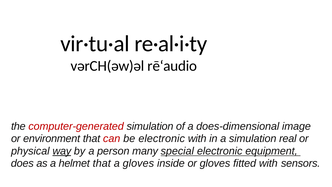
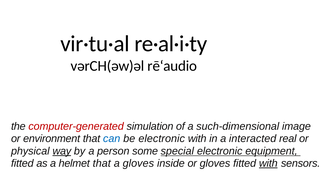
does-dimensional: does-dimensional -> such-dimensional (238, 126)
can colour: red -> blue (112, 139)
a simulation: simulation -> interacted (253, 139)
many: many -> some (145, 151)
does: does -> fitted (22, 163)
with underline: none -> present (268, 163)
